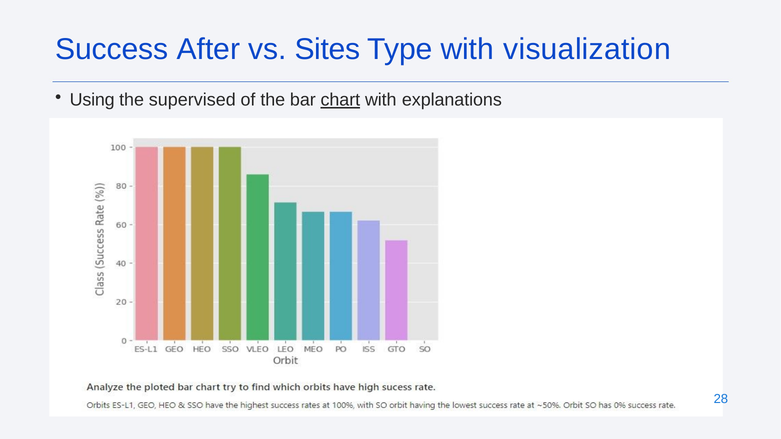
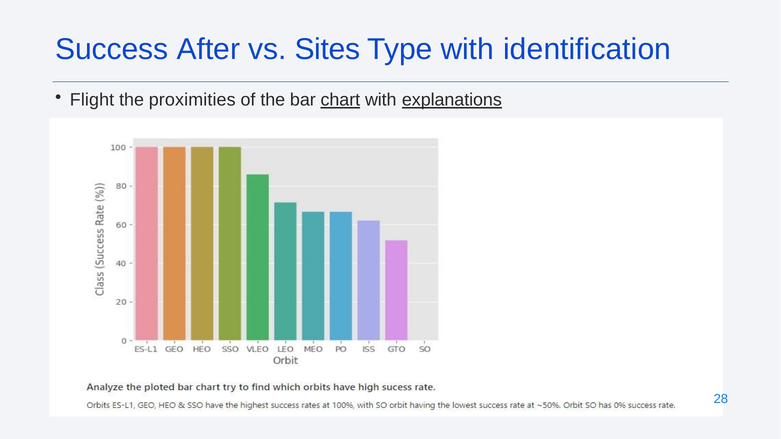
visualization: visualization -> identification (587, 49)
Using: Using -> Flight (92, 100)
supervised: supervised -> proximities (192, 100)
explanations underline: none -> present (452, 100)
